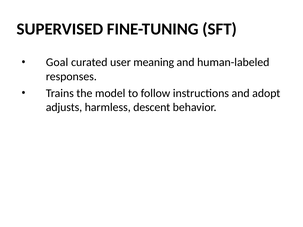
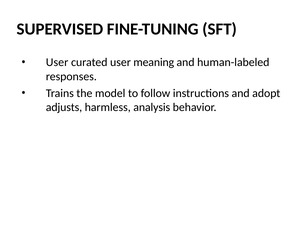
Goal: Goal -> User (57, 62)
descent: descent -> analysis (152, 107)
